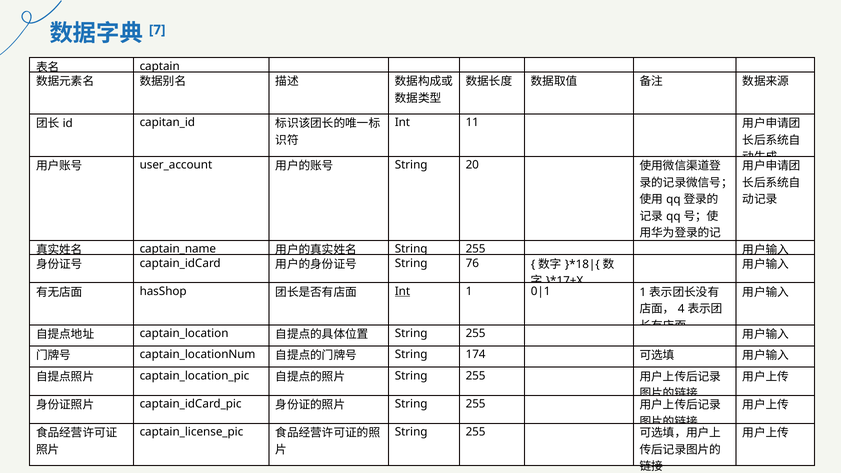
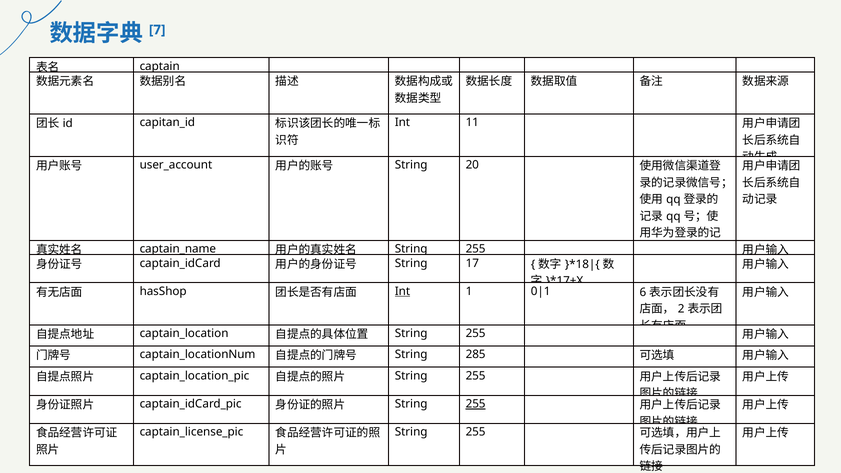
76: 76 -> 17 (472, 263)
1: 1 -> 6 (643, 292)
4: 4 -> 2 (681, 309)
174: 174 -> 285 (476, 355)
255 underline: none -> present (476, 404)
